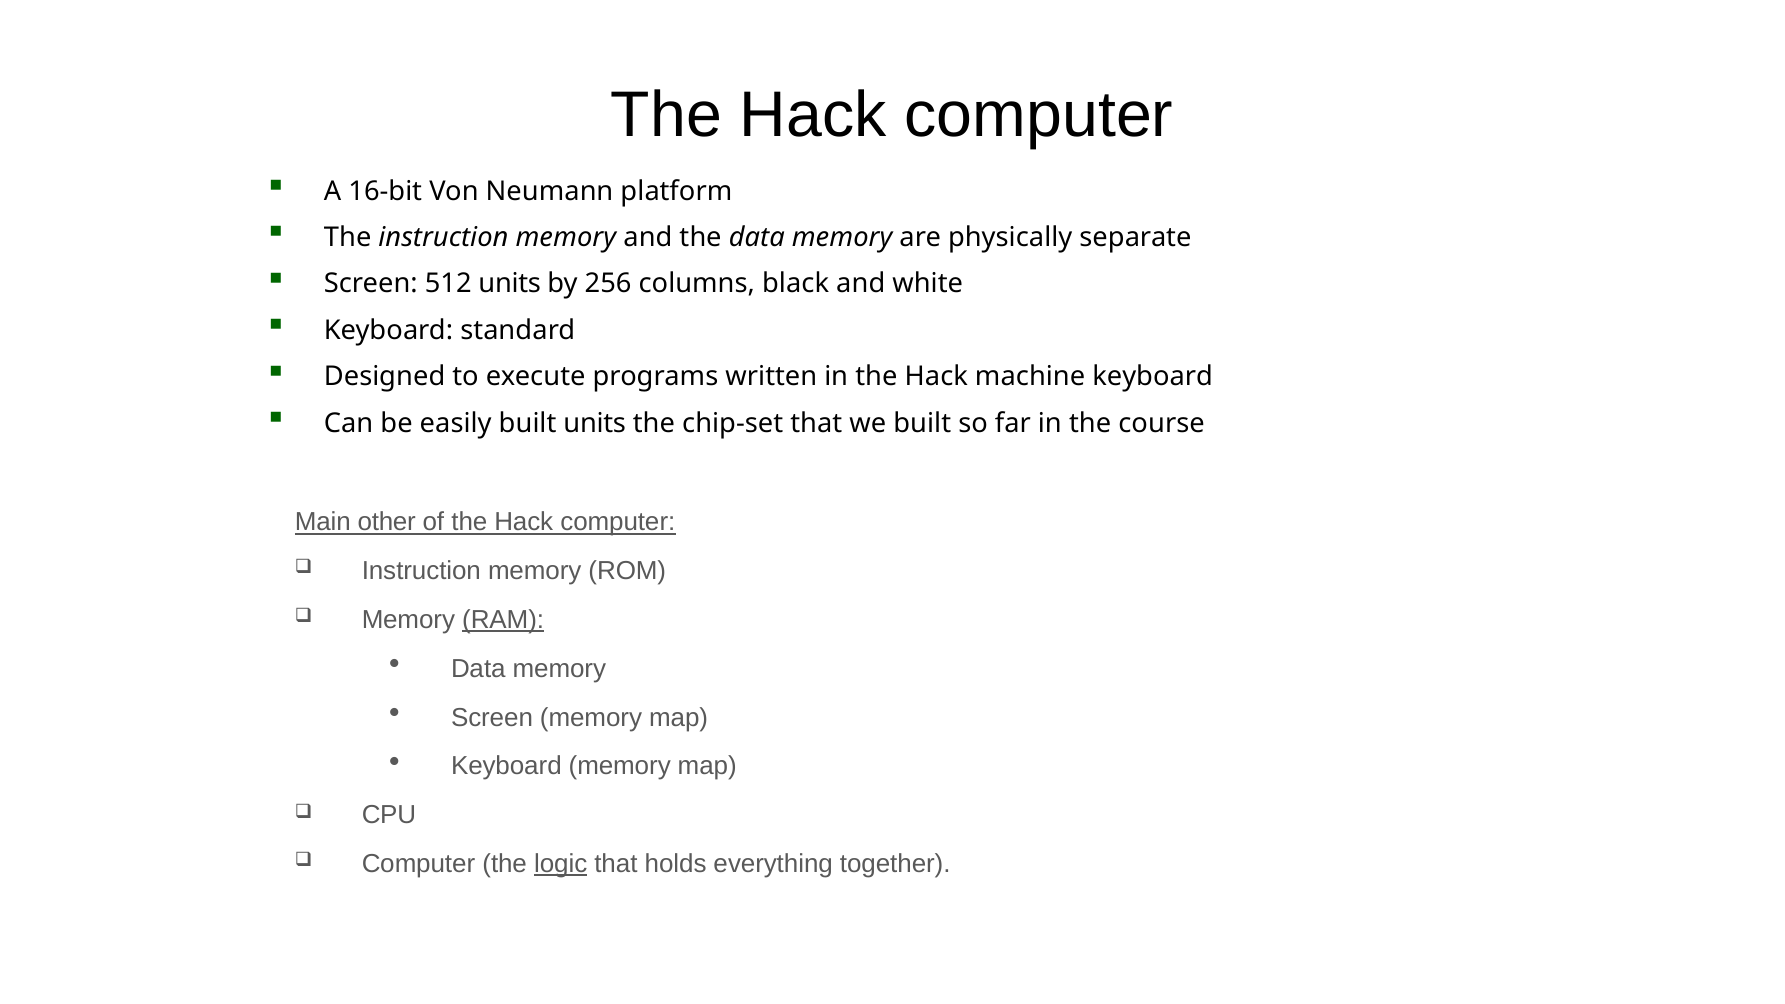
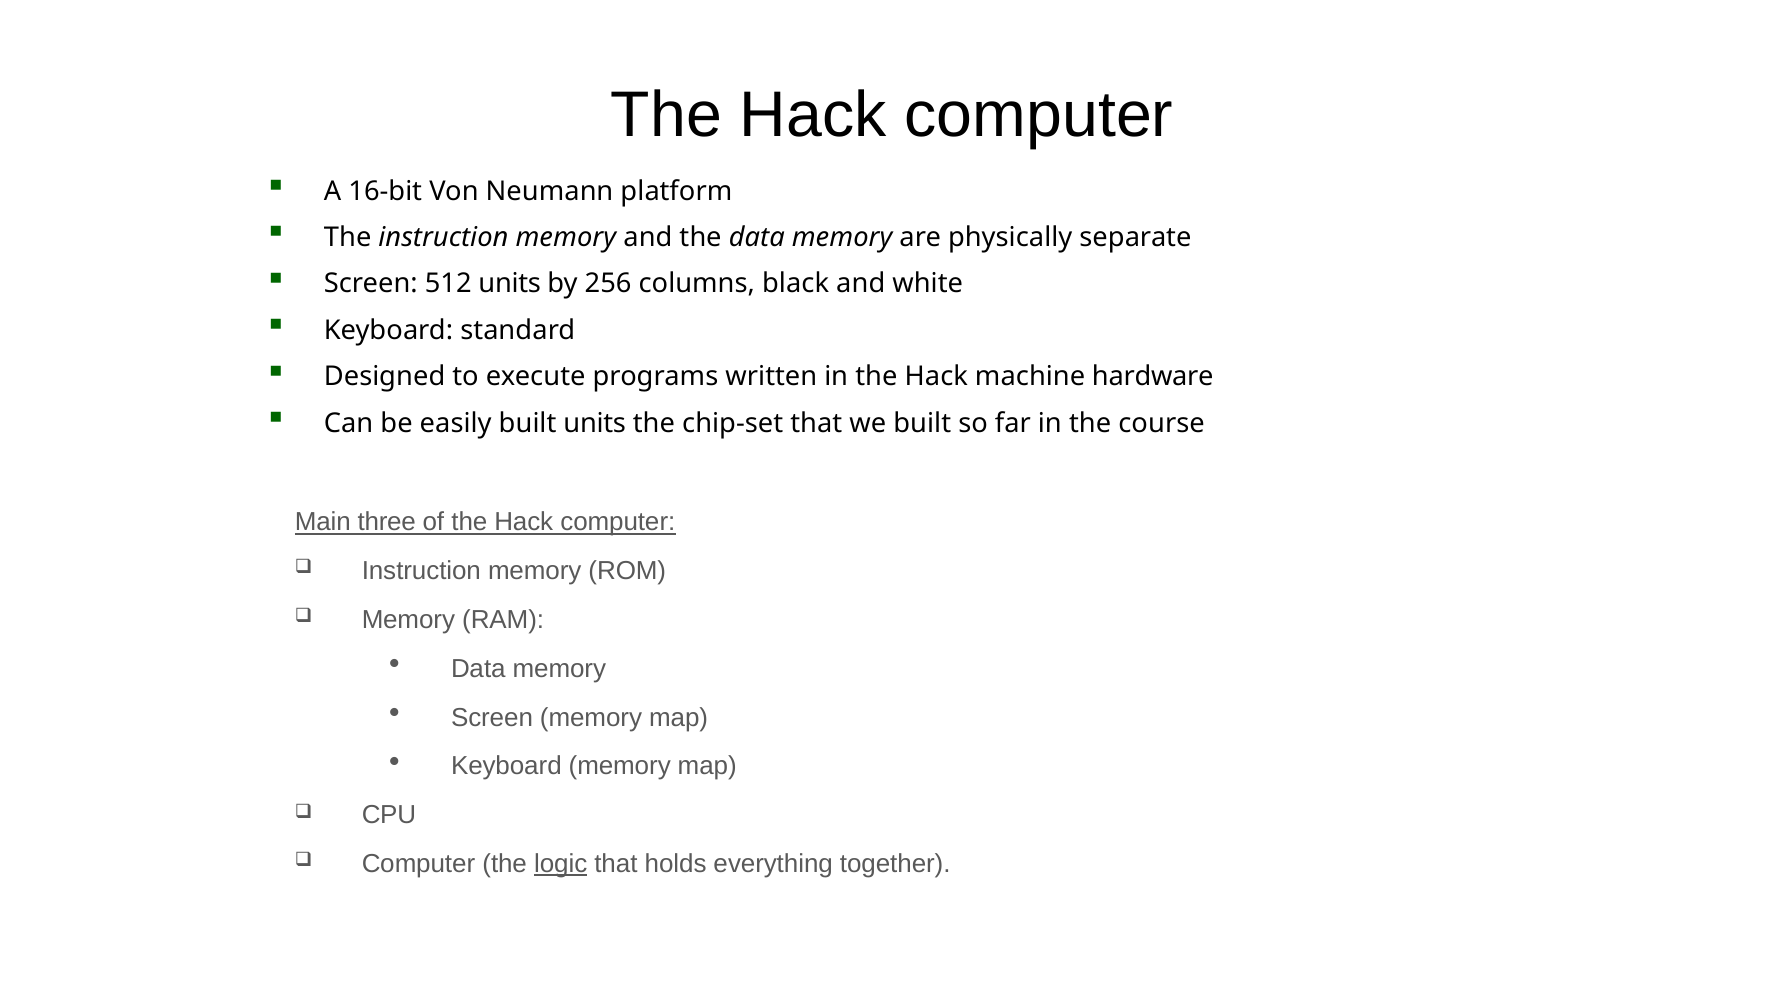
machine keyboard: keyboard -> hardware (1153, 377)
other: other -> three (387, 522)
RAM underline: present -> none (503, 620)
